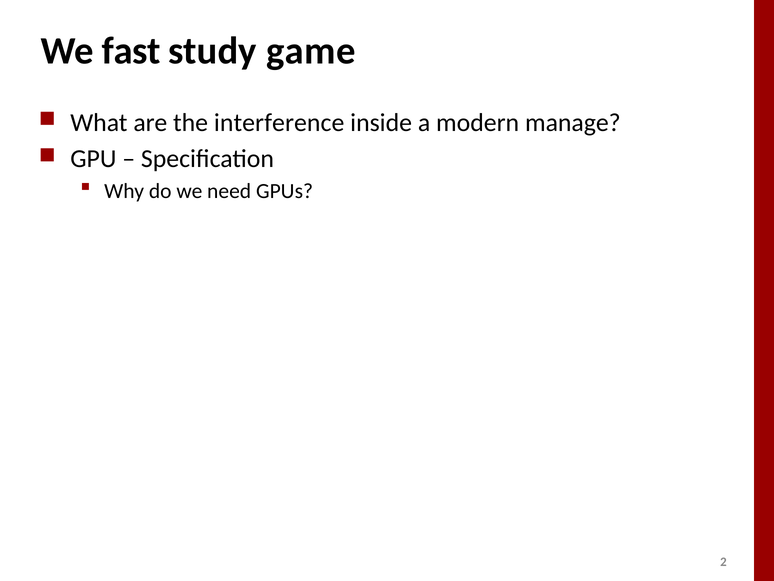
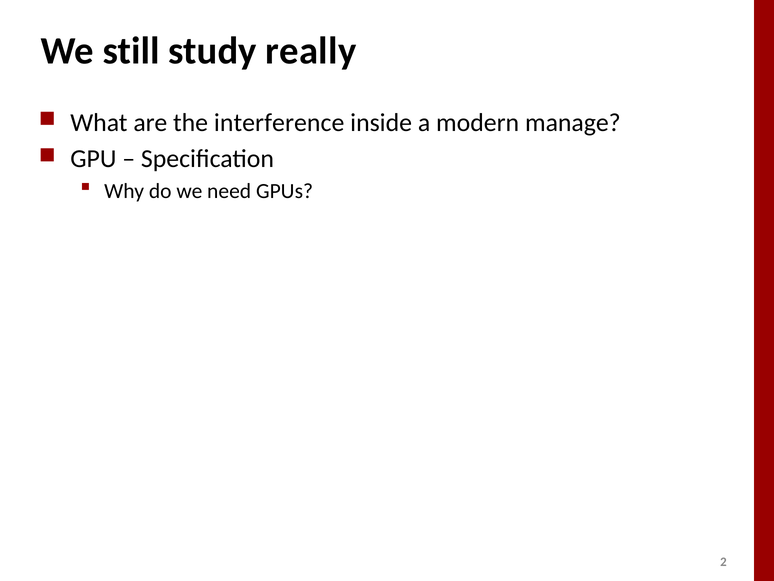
fast: fast -> still (131, 51)
game: game -> really (311, 51)
